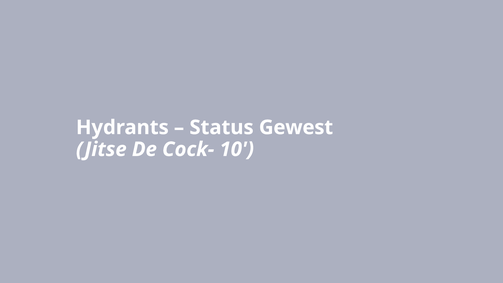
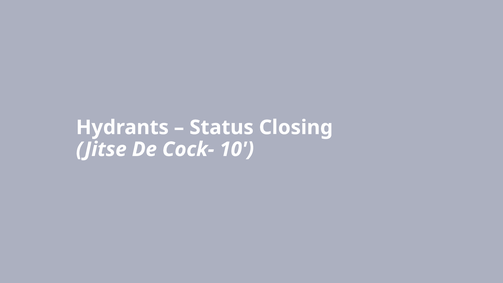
Gewest: Gewest -> Closing (296, 127)
